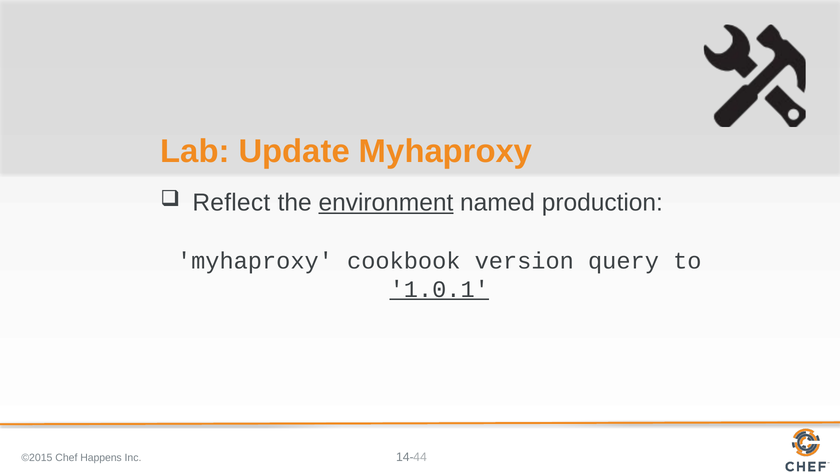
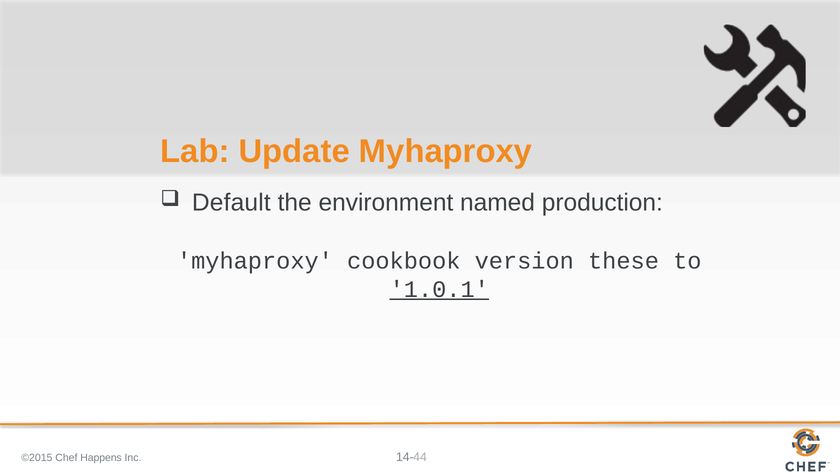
Reflect: Reflect -> Default (231, 202)
environment underline: present -> none (386, 202)
query: query -> these (624, 261)
